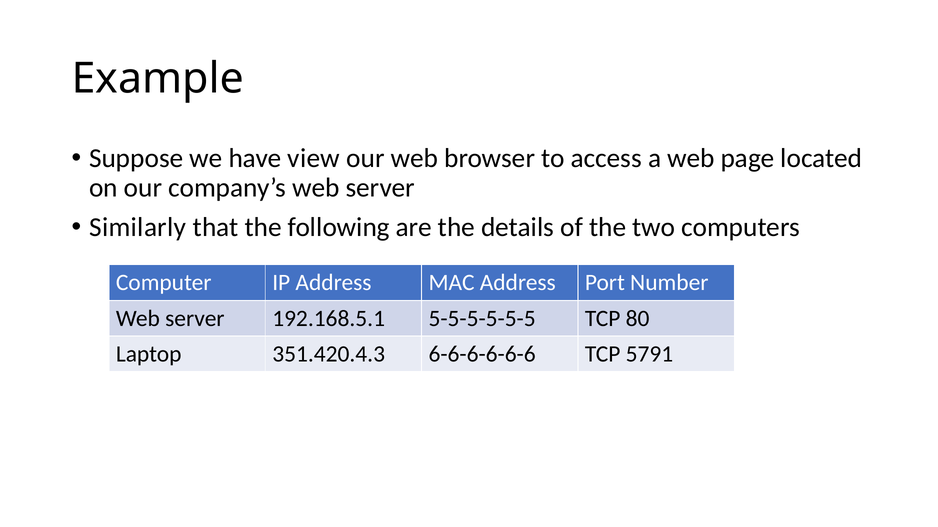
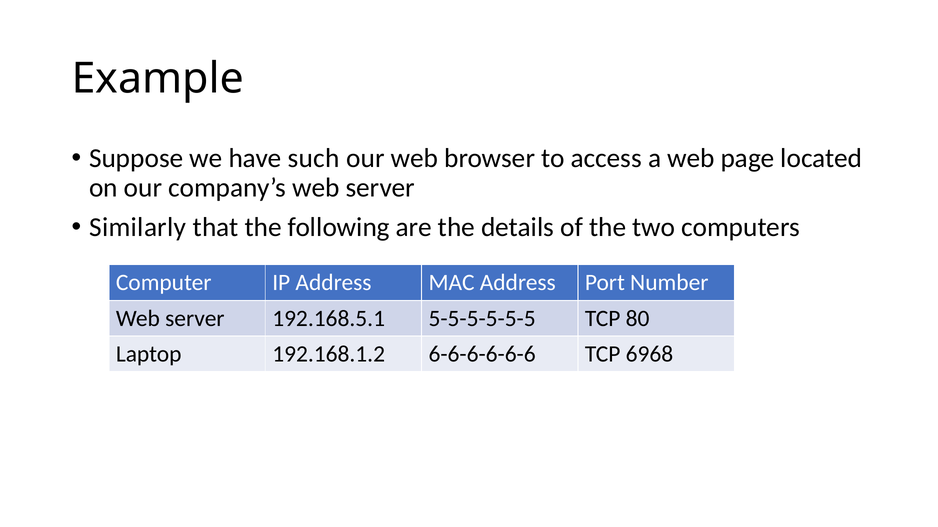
view: view -> such (314, 159)
351.420.4.3: 351.420.4.3 -> 192.168.1.2 (329, 354)
5791: 5791 -> 6968 (649, 354)
